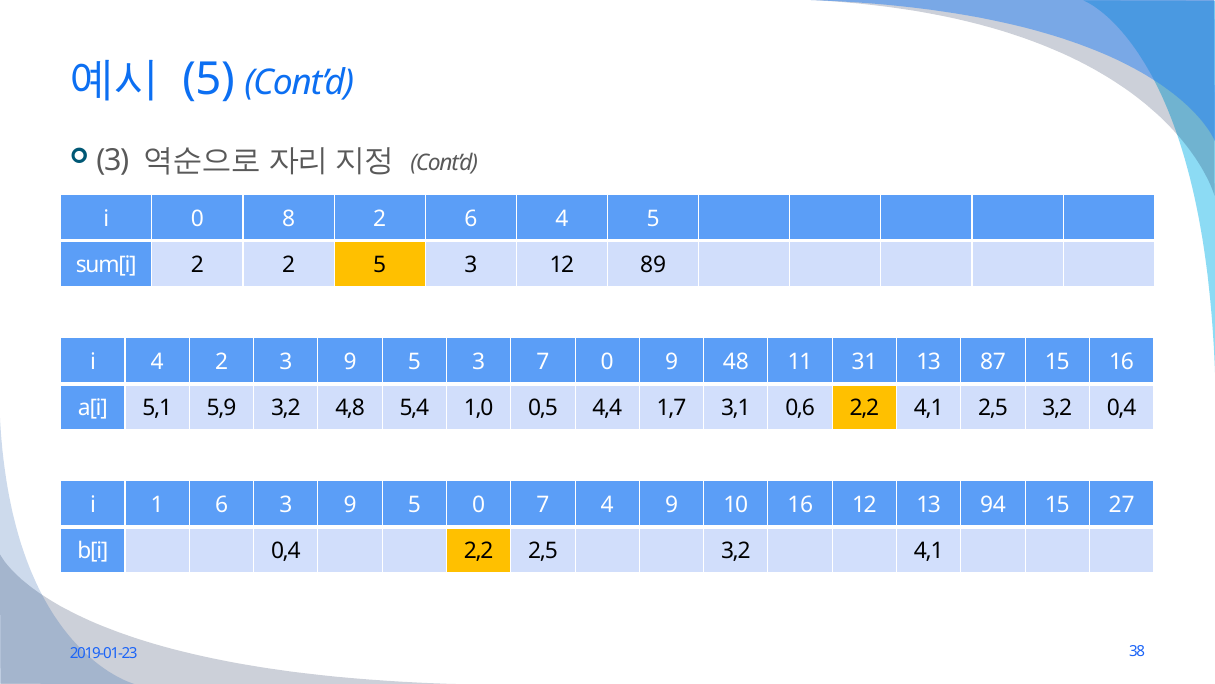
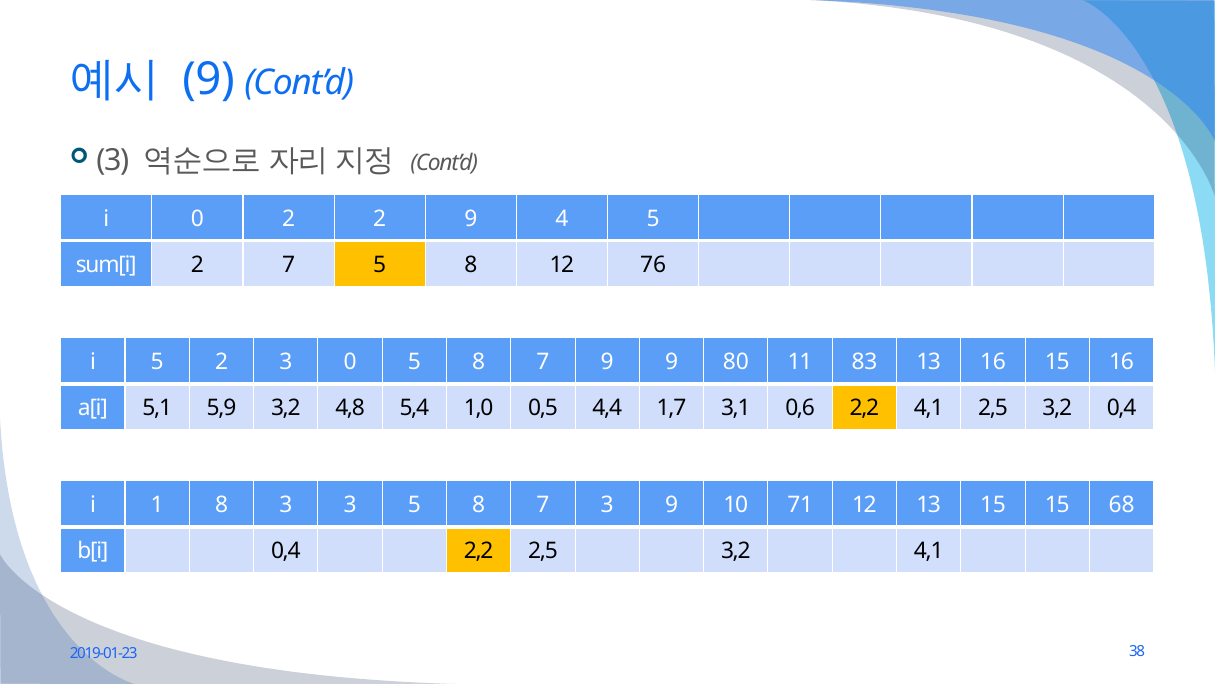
5: 5 -> 9 (209, 80)
0 8: 8 -> 2 (289, 219)
2 6: 6 -> 9 (471, 219)
2 2: 2 -> 7 (289, 265)
3: 3 -> 8 (471, 265)
89: 89 -> 76 (653, 265)
i 4: 4 -> 5 (157, 362)
2 3 9: 9 -> 0 (350, 362)
3: 3 -> 8 (479, 362)
7 0: 0 -> 9 (607, 362)
48: 48 -> 80 (736, 362)
31: 31 -> 83 (864, 362)
13 87: 87 -> 16 (993, 362)
1 6: 6 -> 8 (222, 505)
9: 9 -> 3 (350, 505)
0: 0 -> 8 (479, 505)
7 4: 4 -> 3 (607, 505)
10 16: 16 -> 71 (800, 505)
13 94: 94 -> 15 (993, 505)
27: 27 -> 68 (1122, 505)
